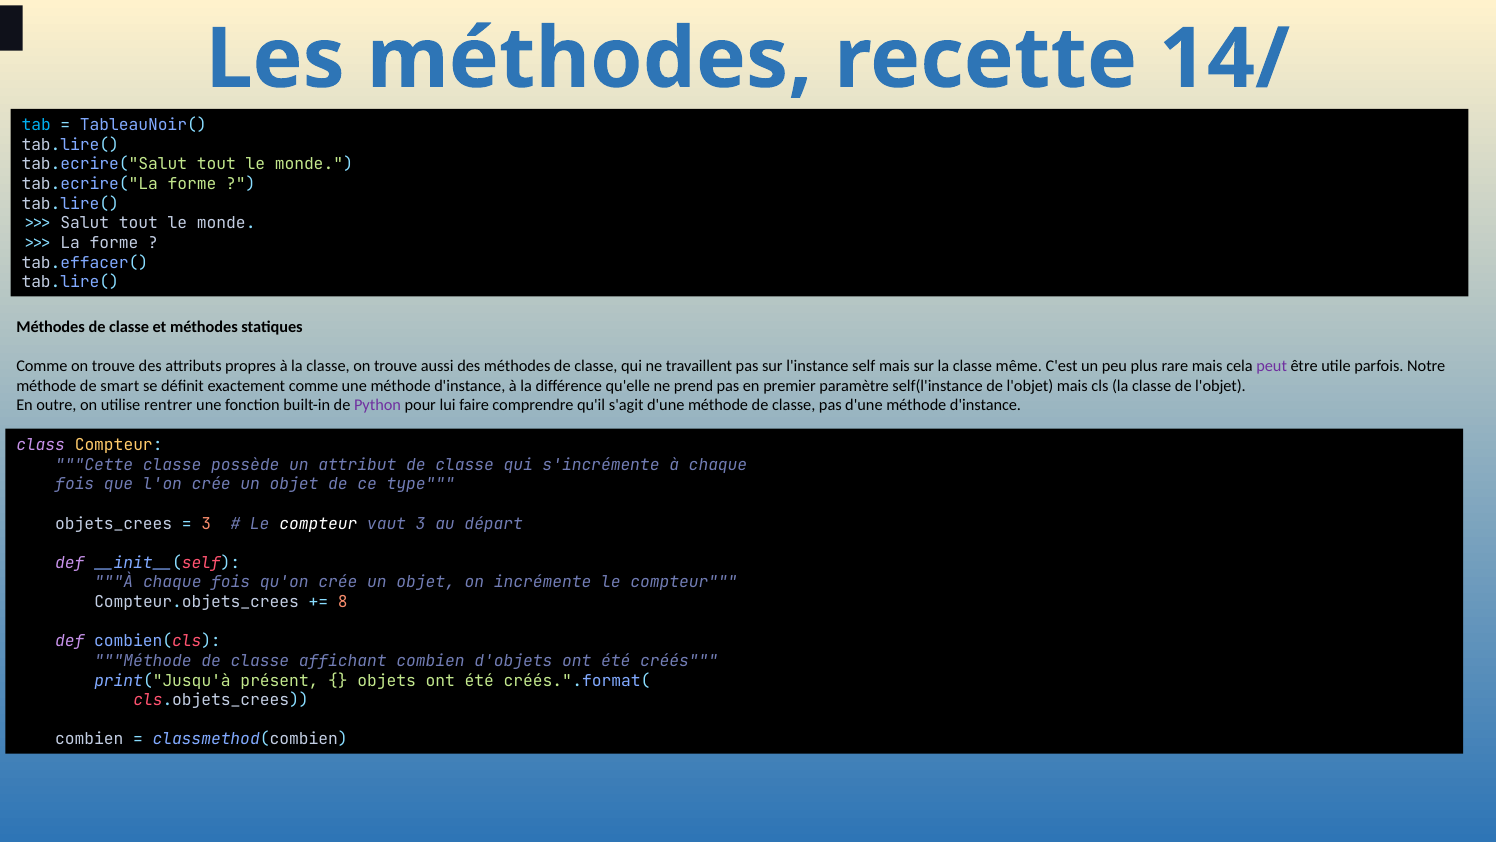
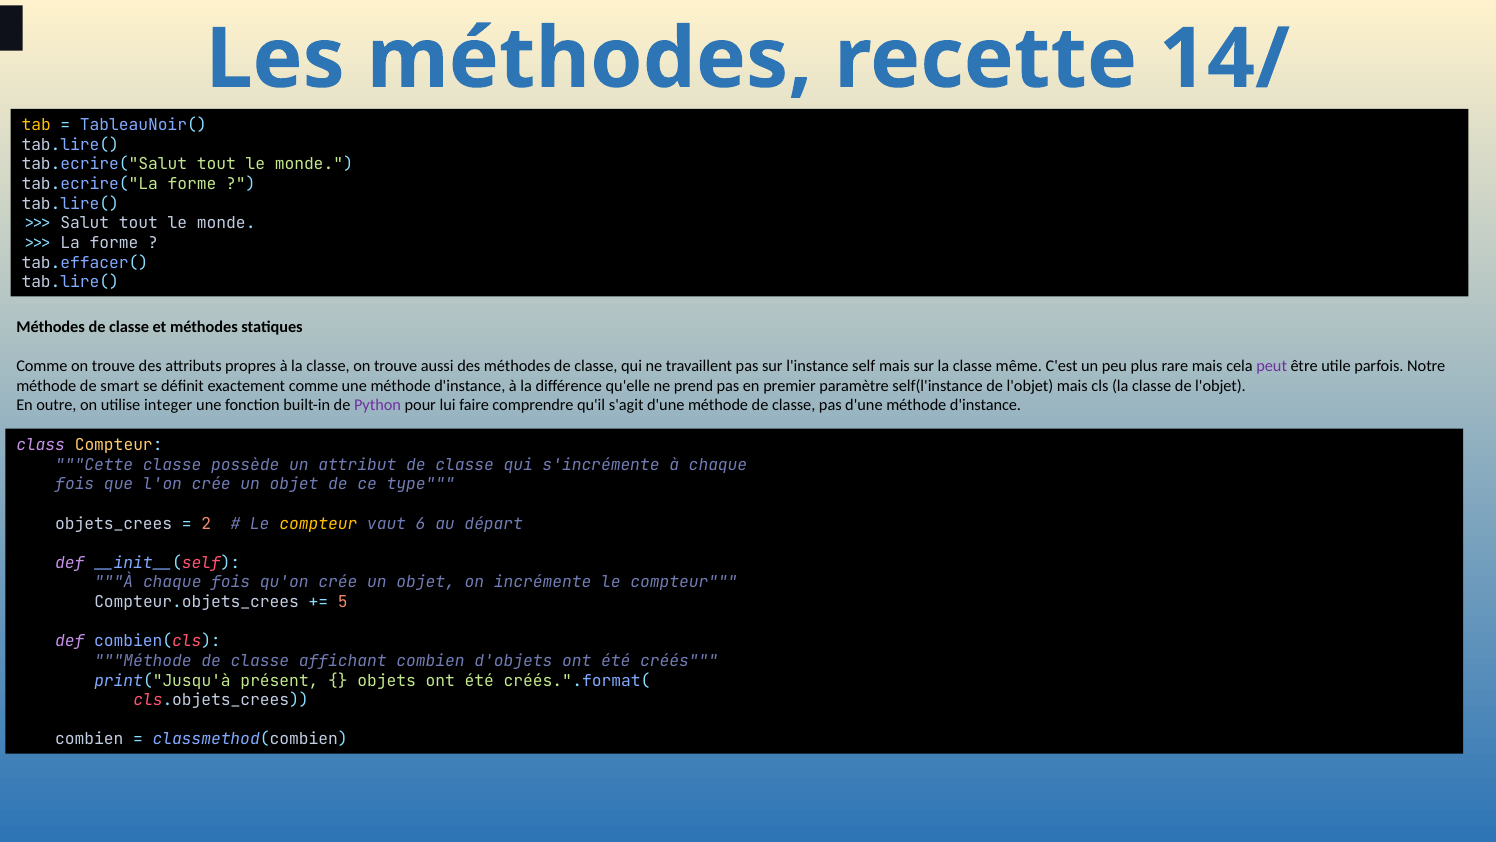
tab colour: light blue -> yellow (36, 125)
rentrer: rentrer -> integer (168, 405)
3: 3 -> 2 (206, 523)
compteur colour: white -> yellow (318, 523)
vaut 3: 3 -> 6 (421, 523)
8: 8 -> 5 (343, 602)
